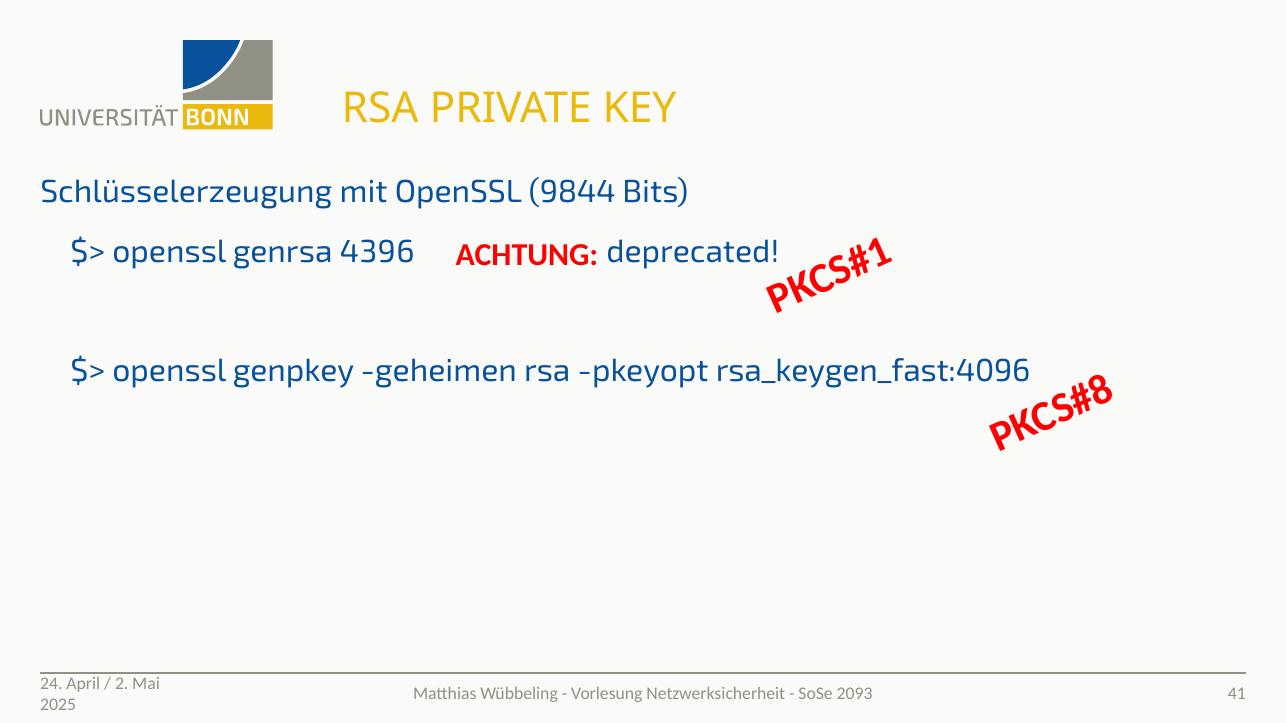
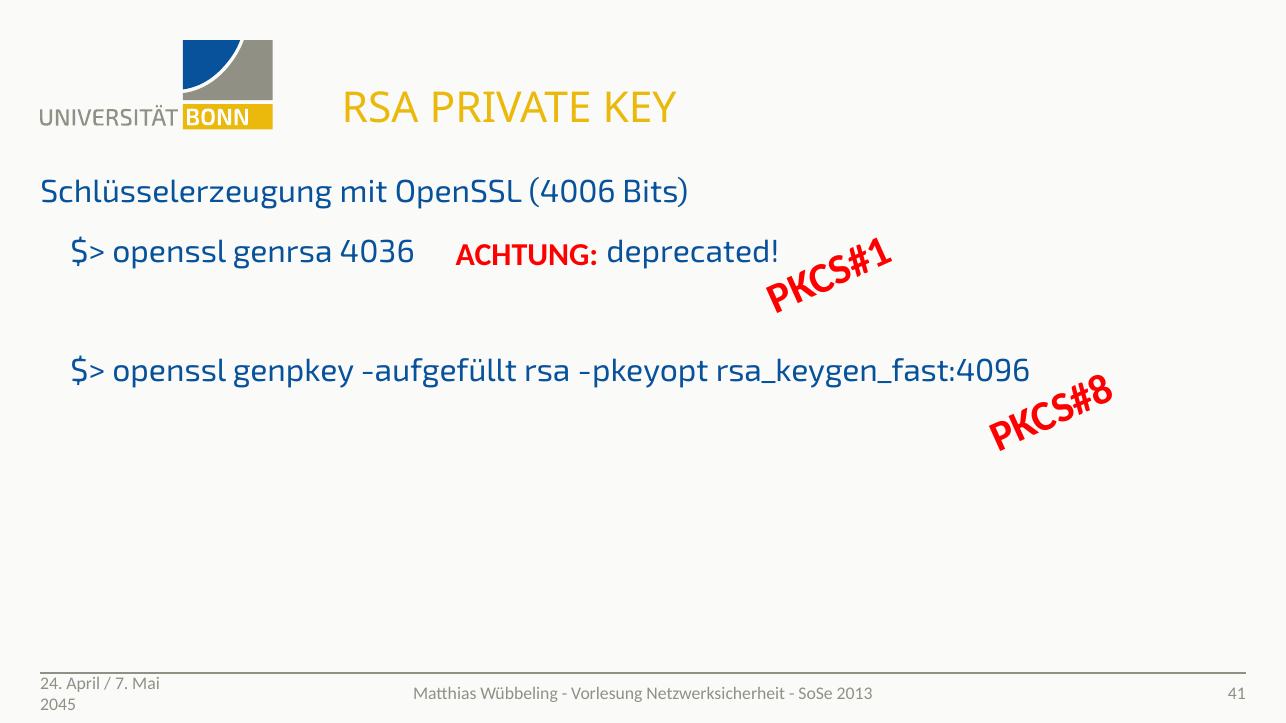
9844: 9844 -> 4006 (572, 192)
4396: 4396 -> 4036 (377, 252)
geheimen: geheimen -> aufgefüllt (439, 371)
2: 2 -> 7 (122, 684)
2093: 2093 -> 2013 (855, 694)
2025: 2025 -> 2045 (58, 705)
